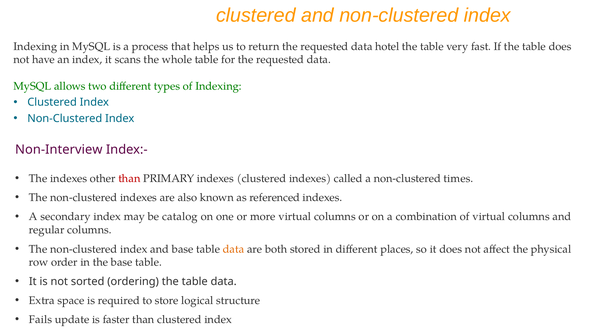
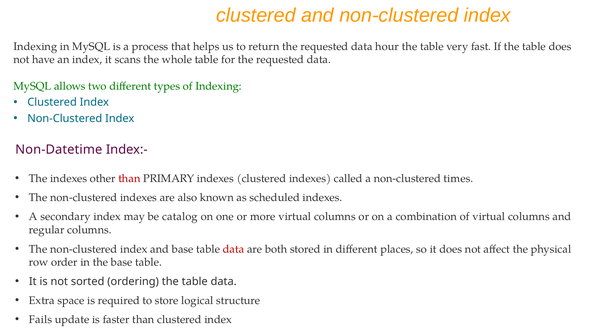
hotel: hotel -> hour (387, 46)
Non-Interview: Non-Interview -> Non-Datetime (59, 150)
referenced: referenced -> scheduled (275, 198)
data colour: orange -> red (234, 249)
